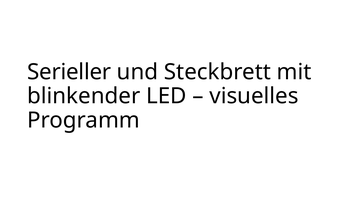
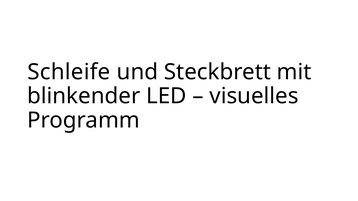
Serieller: Serieller -> Schleife (69, 72)
